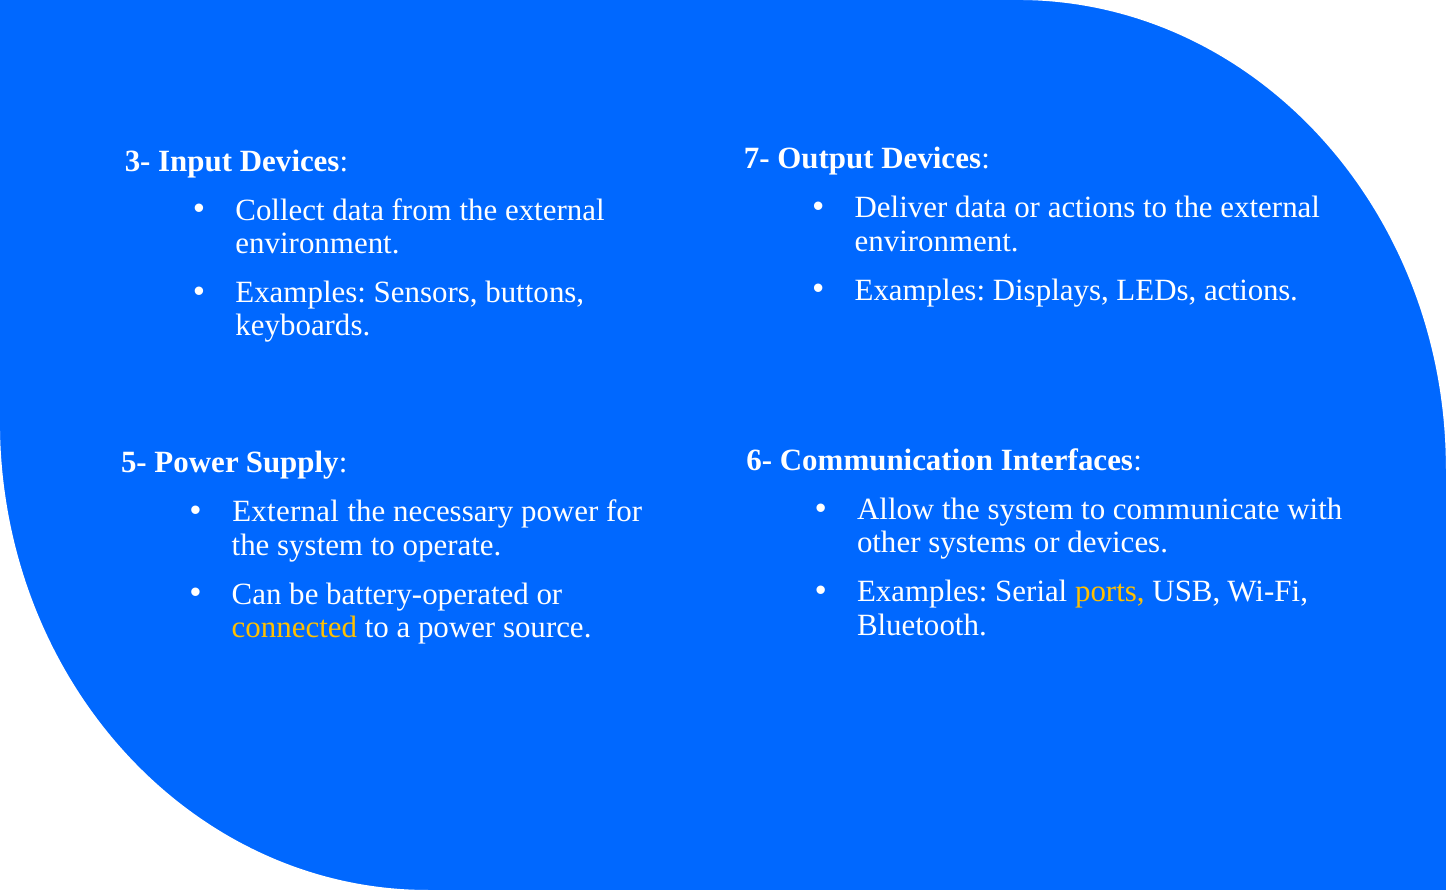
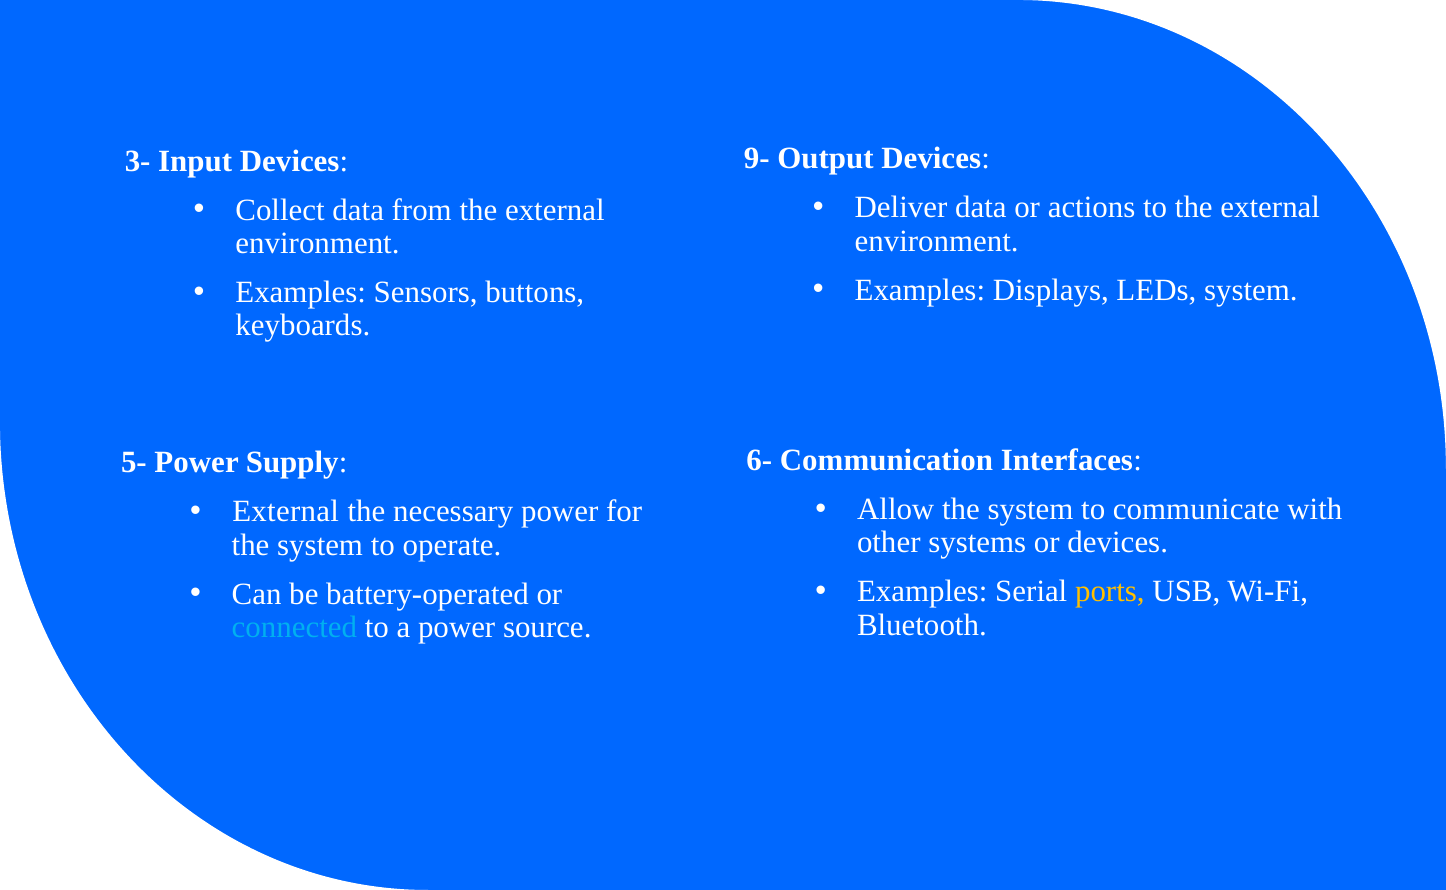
7-: 7- -> 9- (757, 159)
LEDs actions: actions -> system (1251, 290)
connected colour: yellow -> light blue (294, 627)
